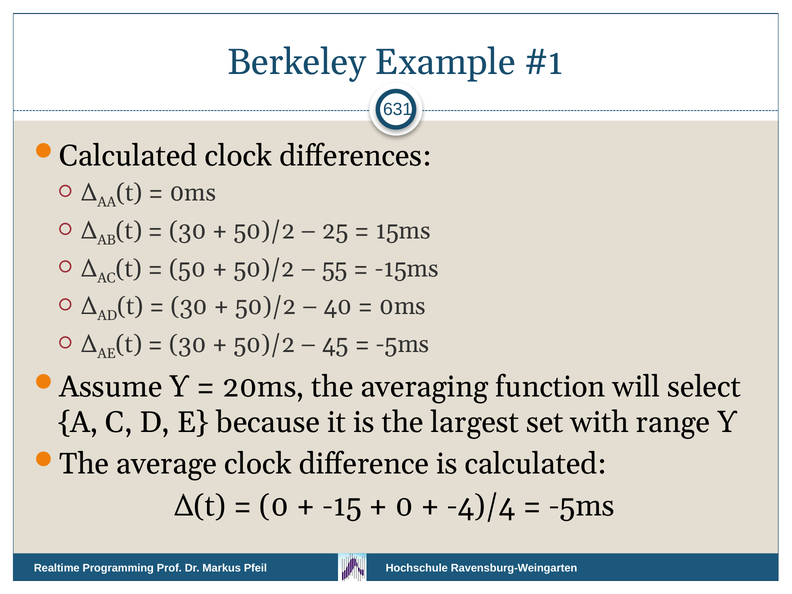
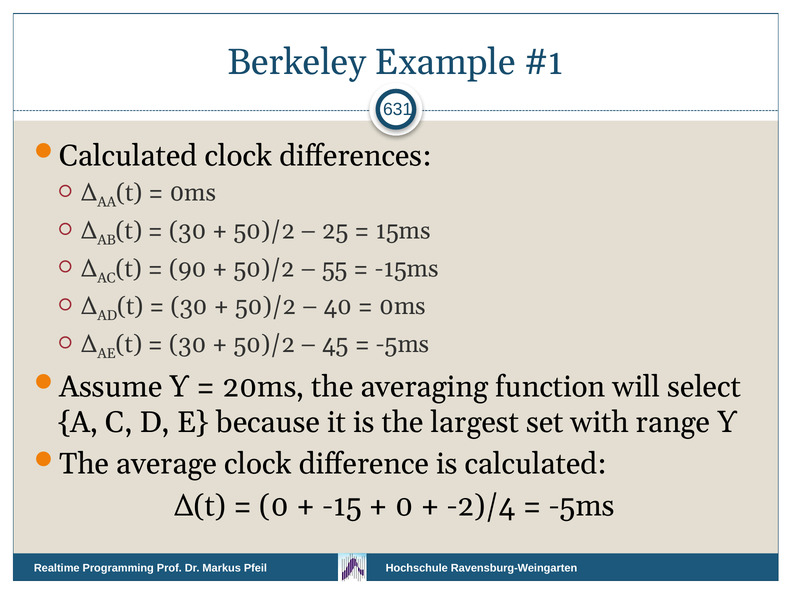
50: 50 -> 90 (188, 269)
-4)/4: -4)/4 -> -2)/4 (481, 506)
